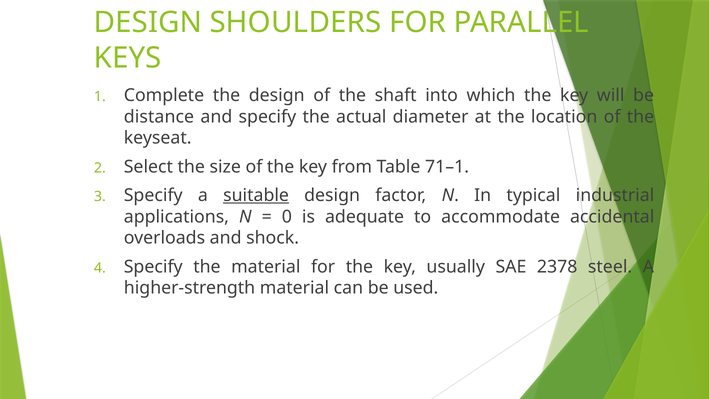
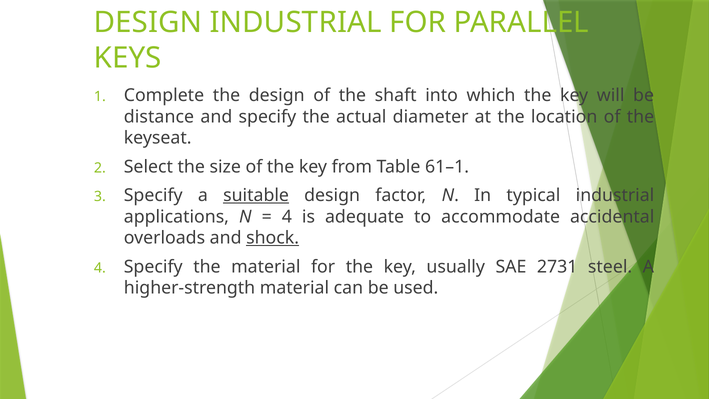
DESIGN SHOULDERS: SHOULDERS -> INDUSTRIAL (296, 22)
71–1: 71–1 -> 61–1 (447, 167)
0: 0 -> 4 (287, 217)
shock underline: none -> present (273, 238)
2378: 2378 -> 2731 (557, 267)
